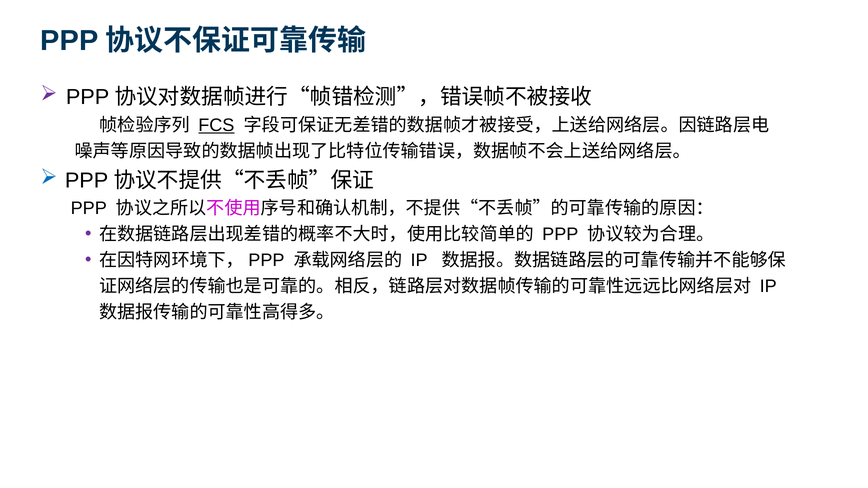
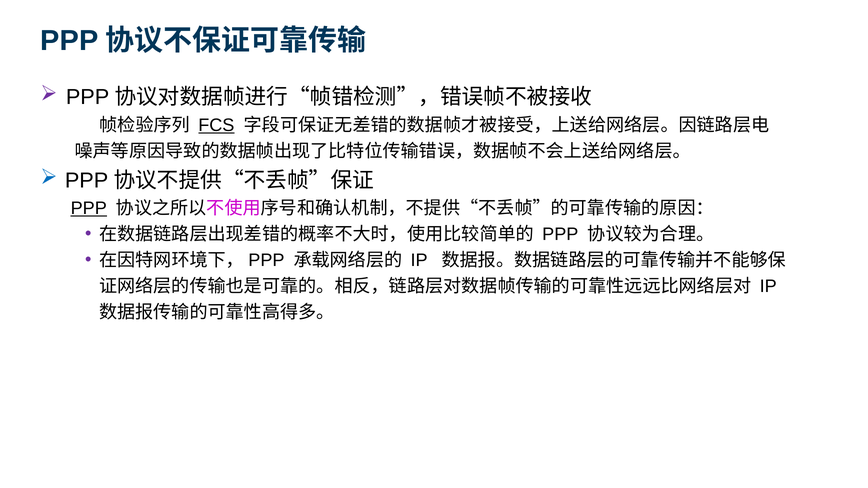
PPP underline: none -> present (89, 208)
